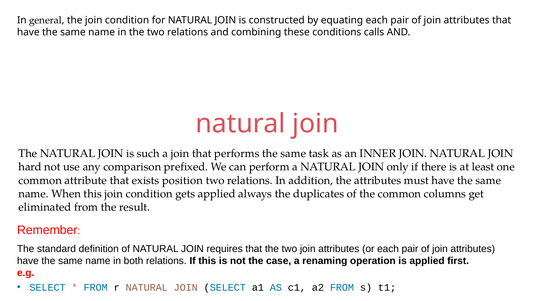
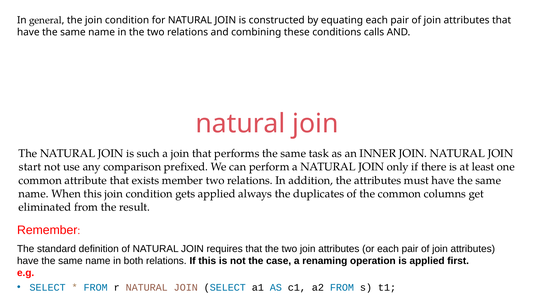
hard: hard -> start (30, 167)
position: position -> member (183, 180)
